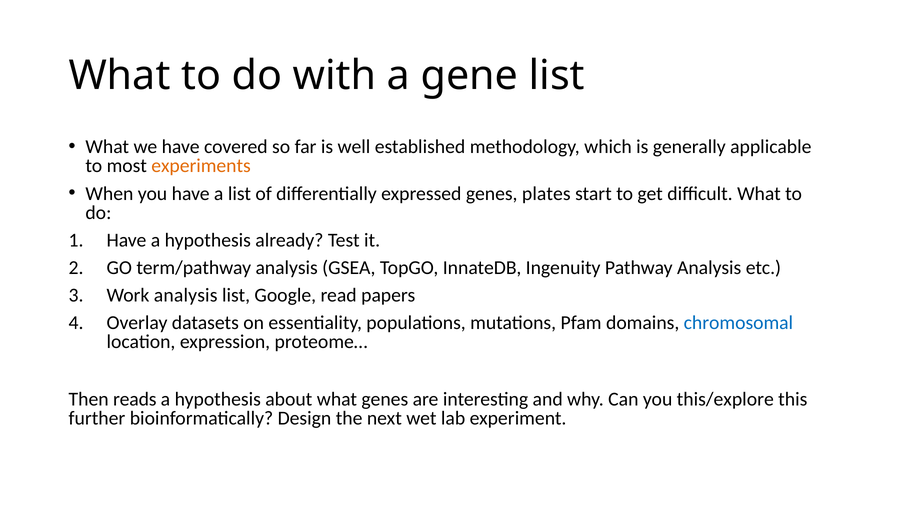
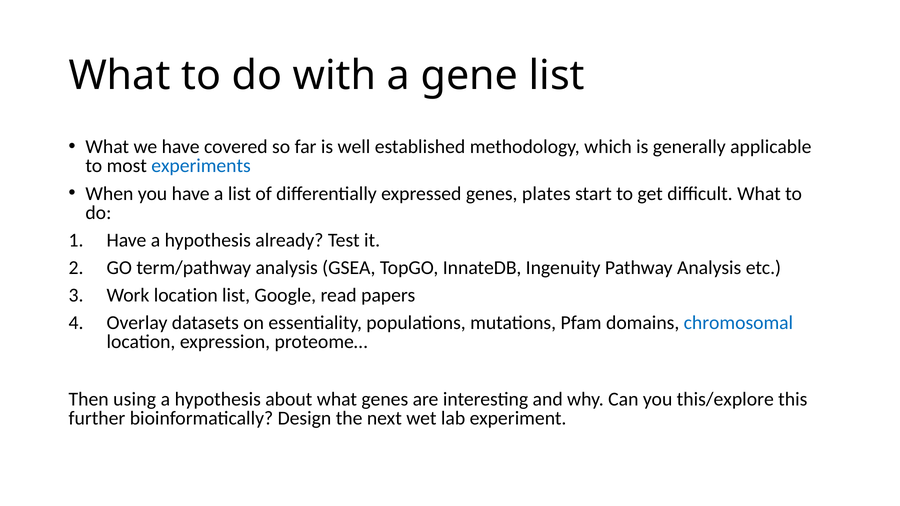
experiments colour: orange -> blue (201, 166)
Work analysis: analysis -> location (186, 295)
reads: reads -> using (135, 399)
